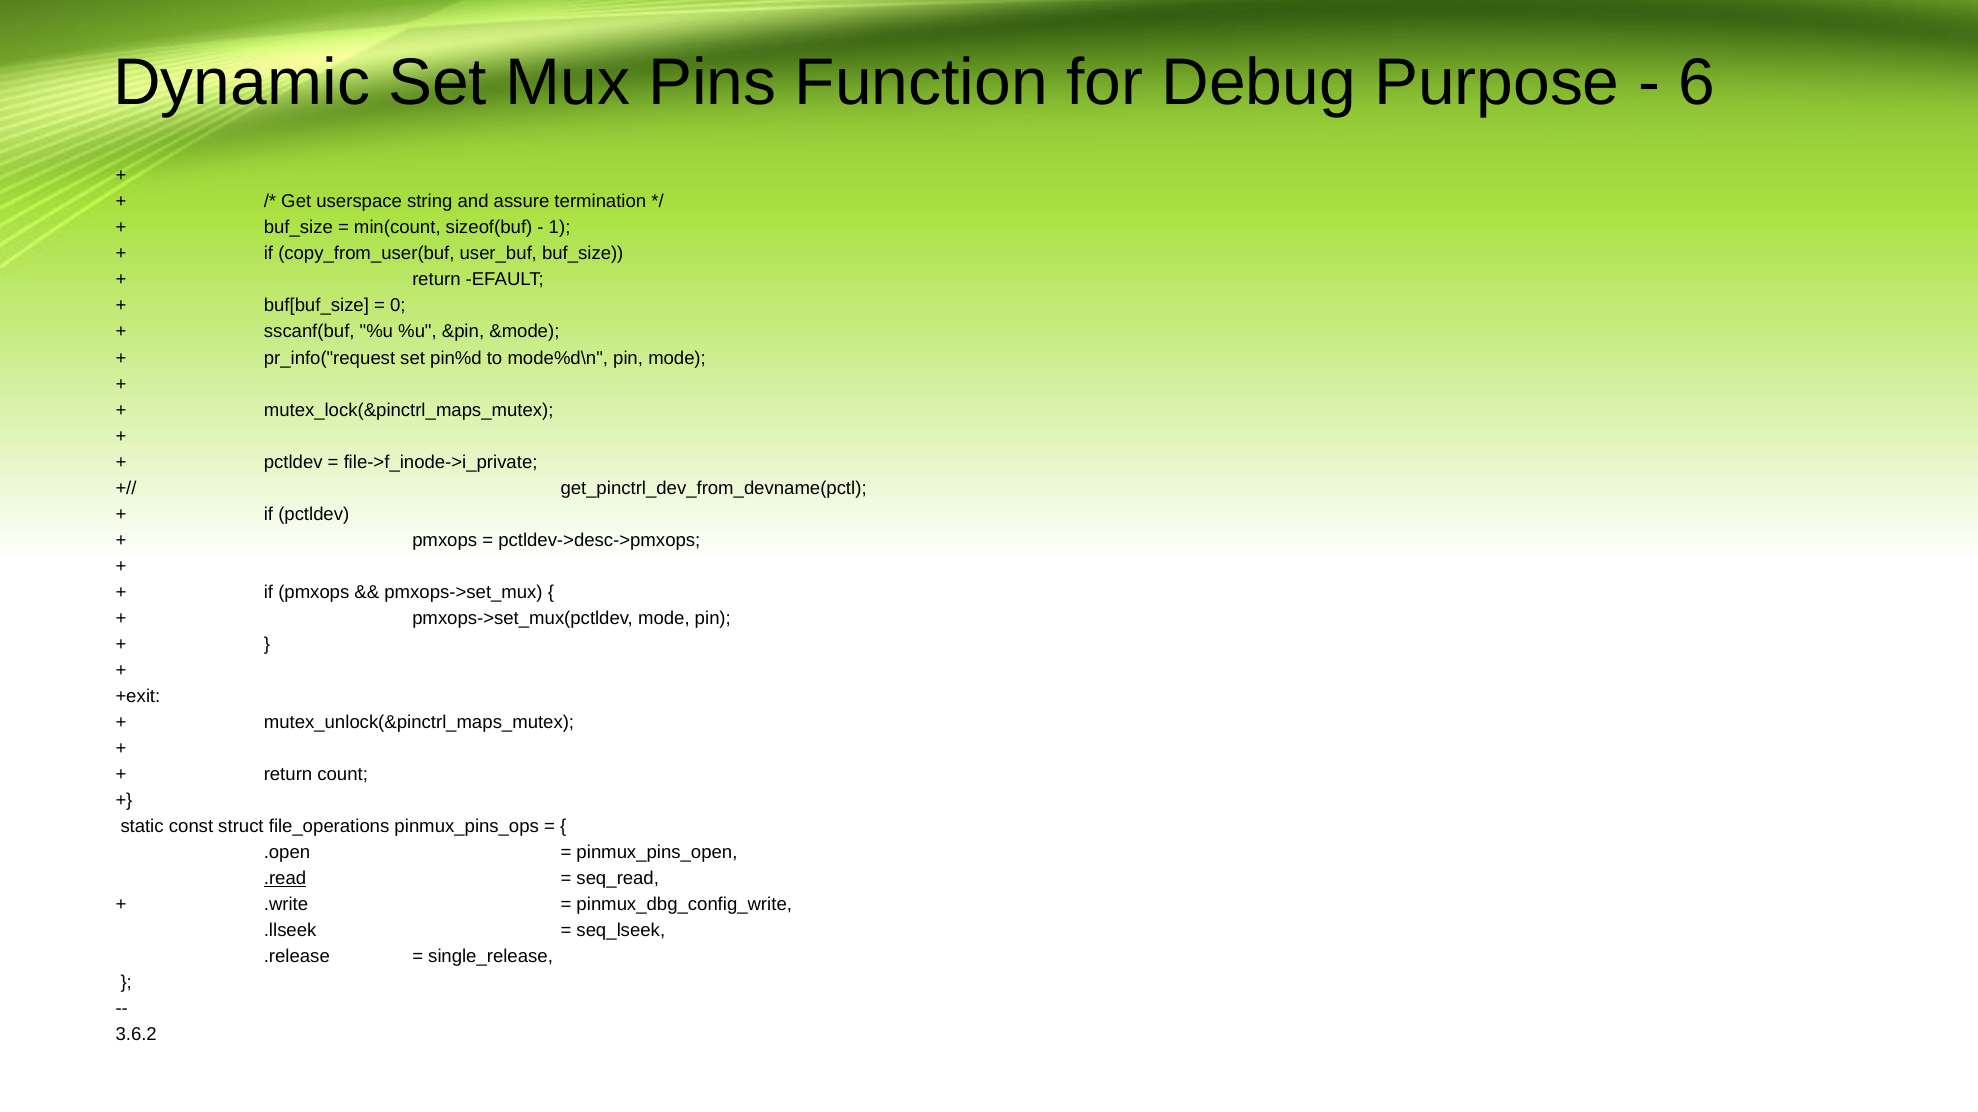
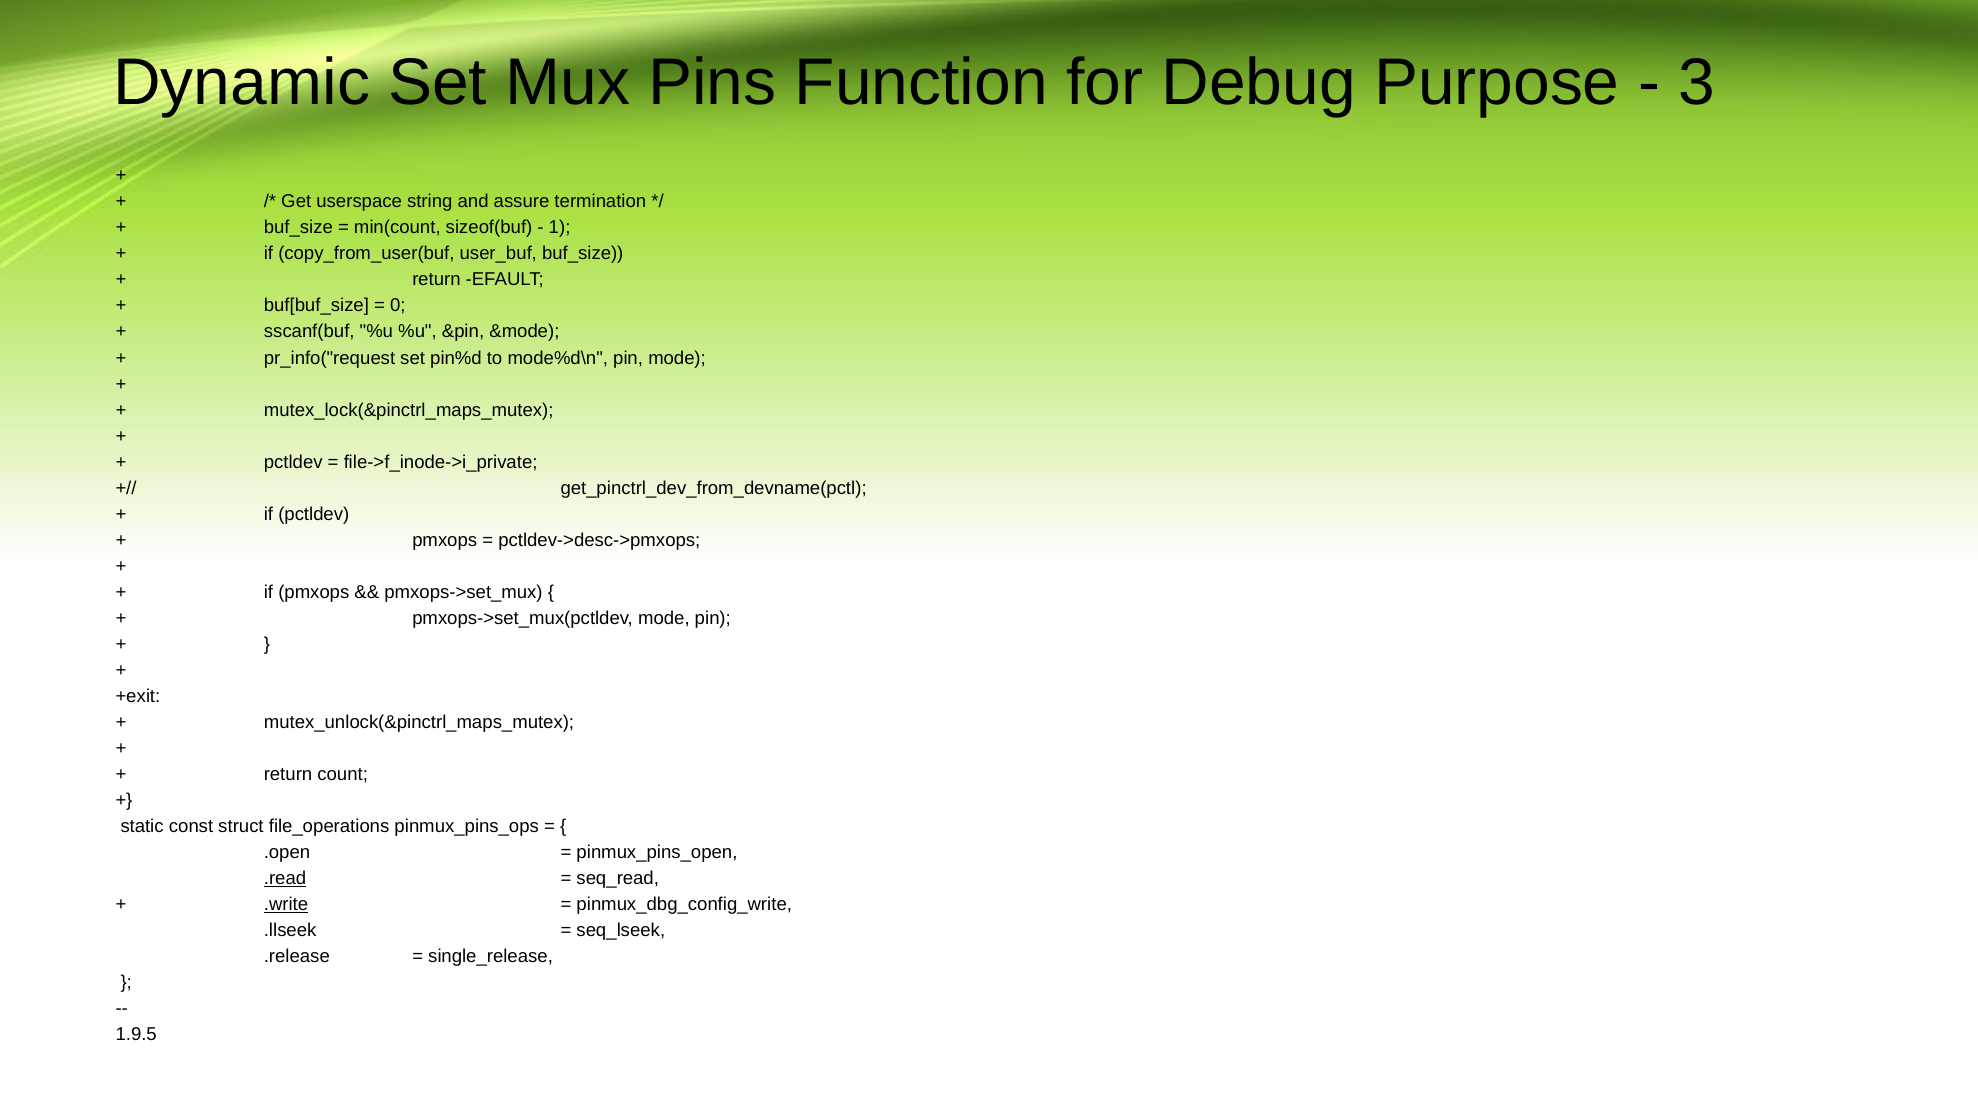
6: 6 -> 3 (1697, 83)
.write underline: none -> present (286, 905)
3.6.2: 3.6.2 -> 1.9.5 (136, 1035)
